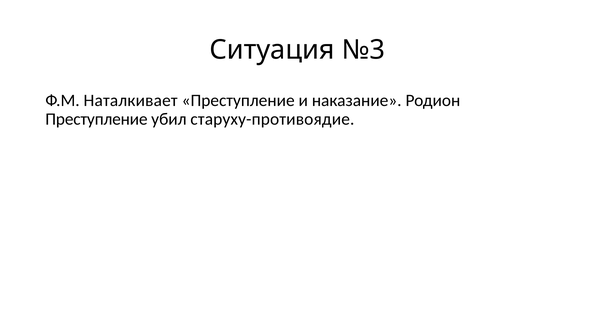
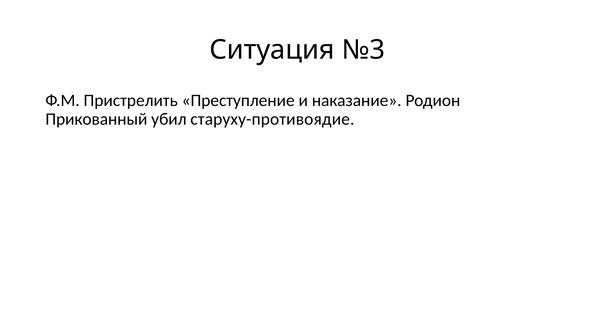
Наталкивает: Наталкивает -> Пристрелить (131, 101)
Преступление: Преступление -> Прикованный (96, 119)
